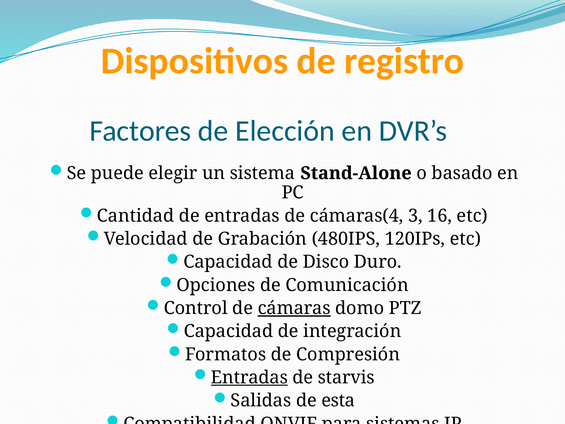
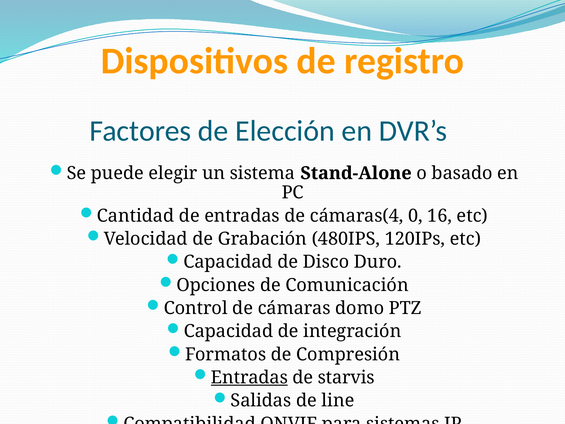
3: 3 -> 0 (415, 216)
cámaras underline: present -> none (294, 308)
esta: esta -> line (338, 400)
